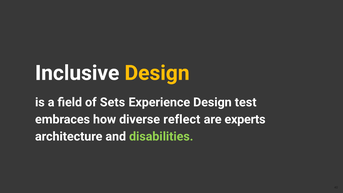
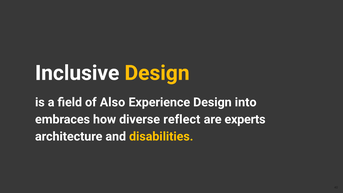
Sets: Sets -> Also (112, 102)
test: test -> into (246, 102)
disabilities colour: light green -> yellow (161, 136)
